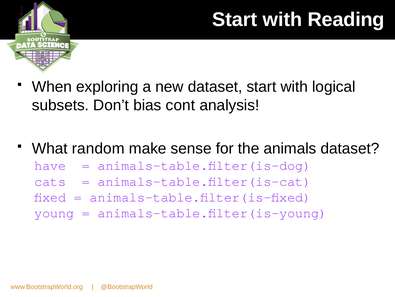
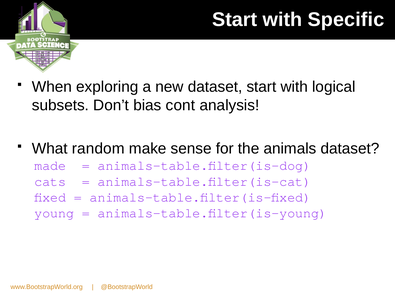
Reading: Reading -> Specific (346, 19)
have: have -> made (50, 165)
